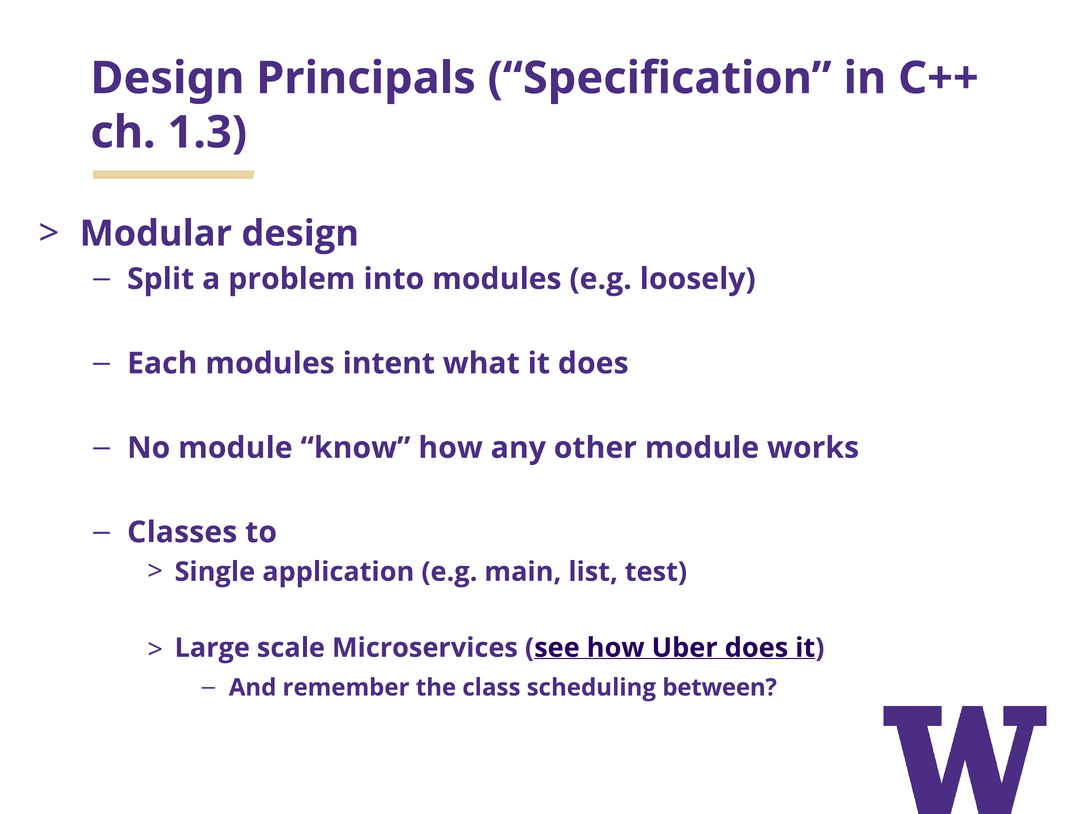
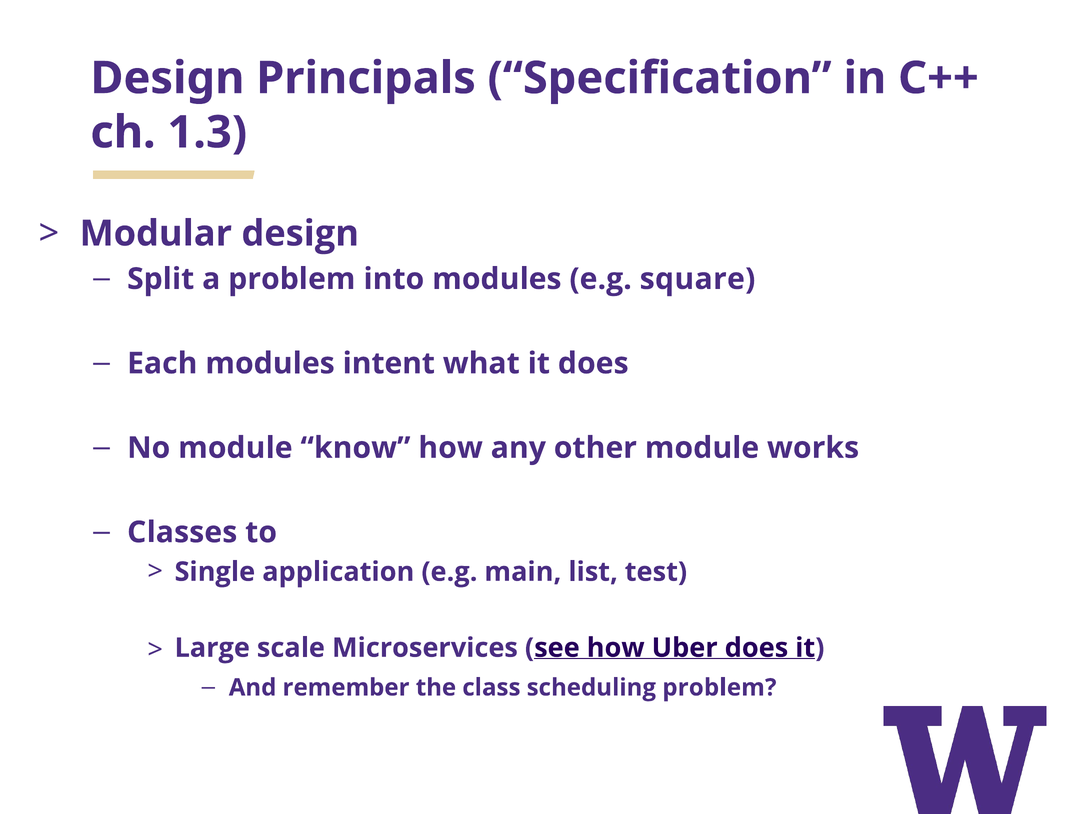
loosely: loosely -> square (698, 279)
scheduling between: between -> problem (719, 687)
